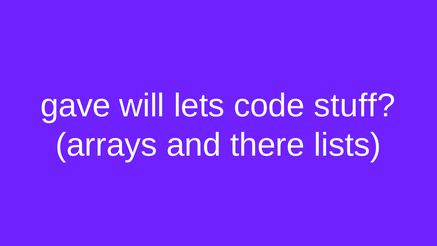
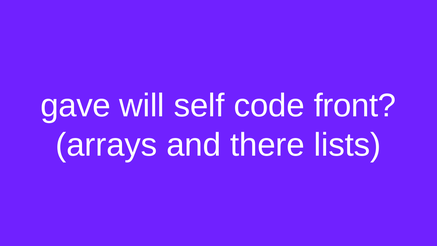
lets: lets -> self (199, 106)
stuff: stuff -> front (355, 106)
